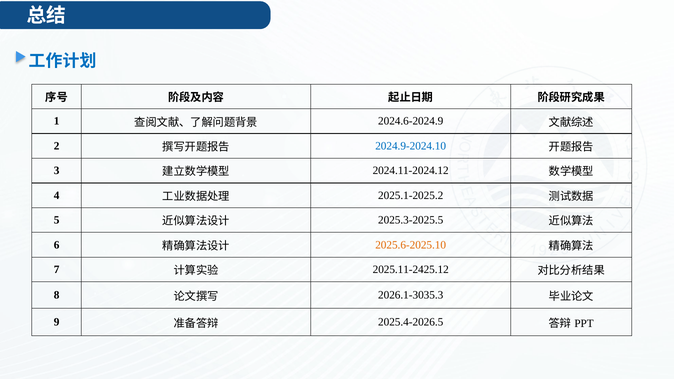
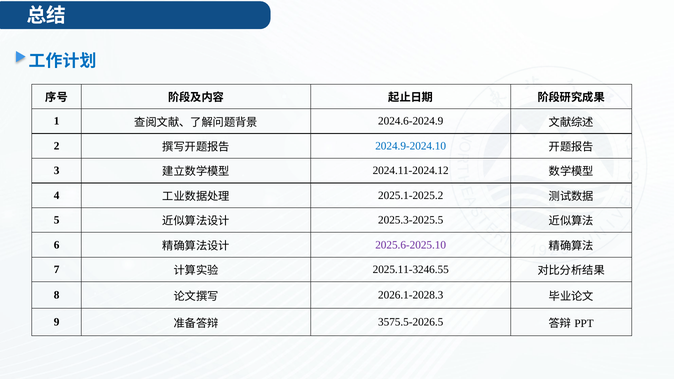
2025.6-2025.10 colour: orange -> purple (411, 245)
2025.11-2425.12: 2025.11-2425.12 -> 2025.11-3246.55 (411, 270)
2026.1-3035.3: 2026.1-3035.3 -> 2026.1-2028.3 (411, 295)
2025.4-2026.5: 2025.4-2026.5 -> 3575.5-2026.5 (411, 322)
